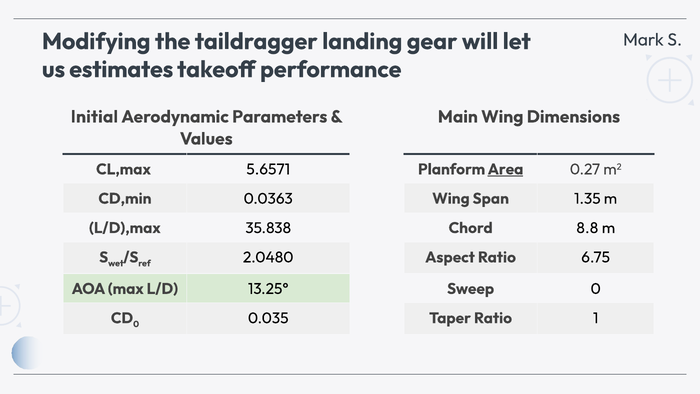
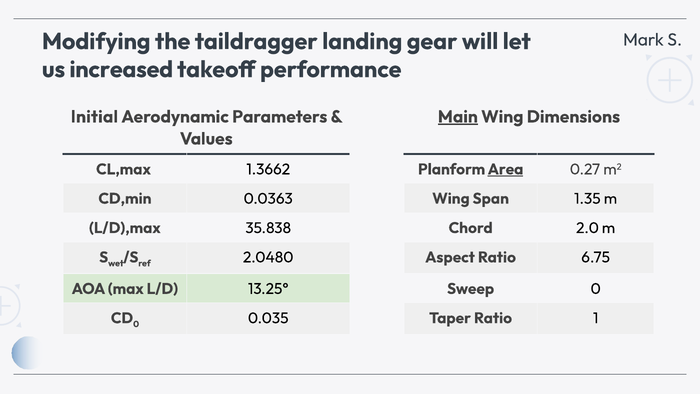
estimates: estimates -> increased (121, 69)
Main underline: none -> present (458, 117)
5.6571: 5.6571 -> 1.3662 (268, 169)
8.8: 8.8 -> 2.0 (587, 228)
